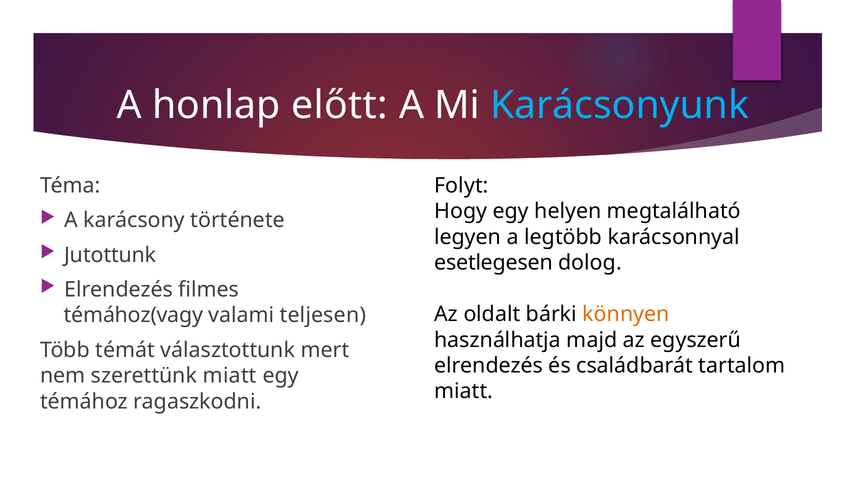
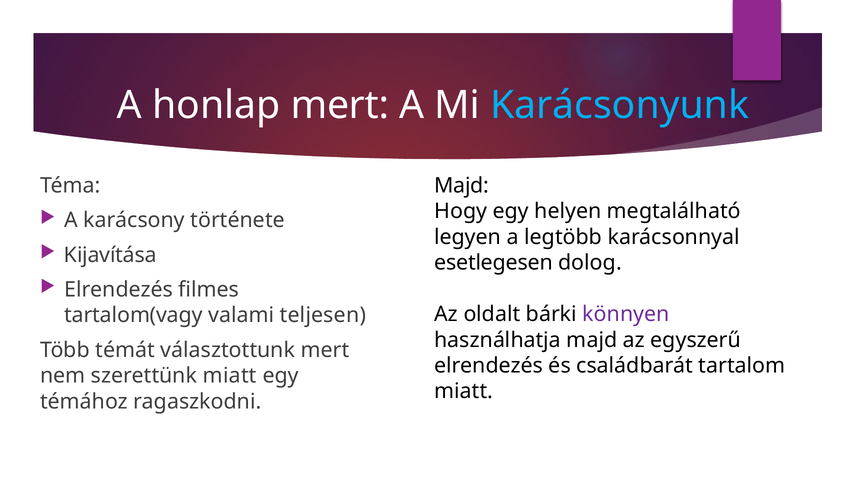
honlap előtt: előtt -> mert (340, 105)
Folyt: Folyt -> Majd (462, 186)
Jutottunk: Jutottunk -> Kijavítása (110, 255)
könnyen colour: orange -> purple (626, 314)
témához(vagy: témához(vagy -> tartalom(vagy (133, 315)
